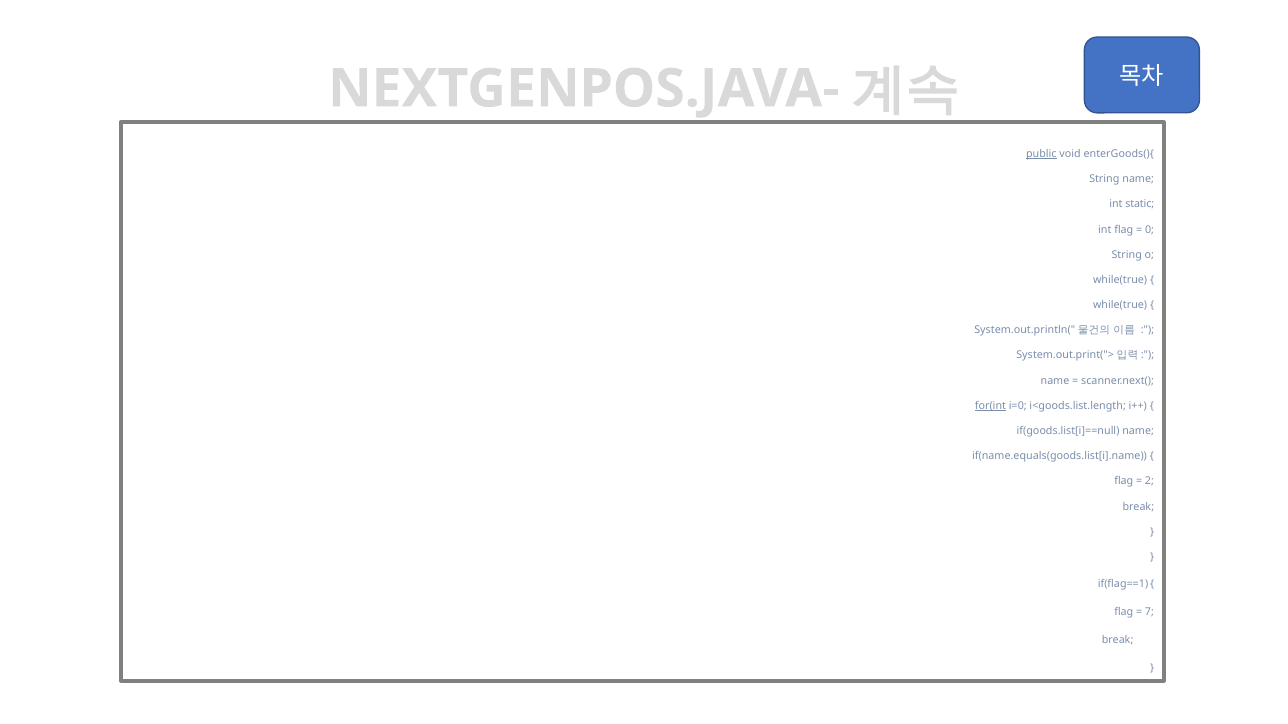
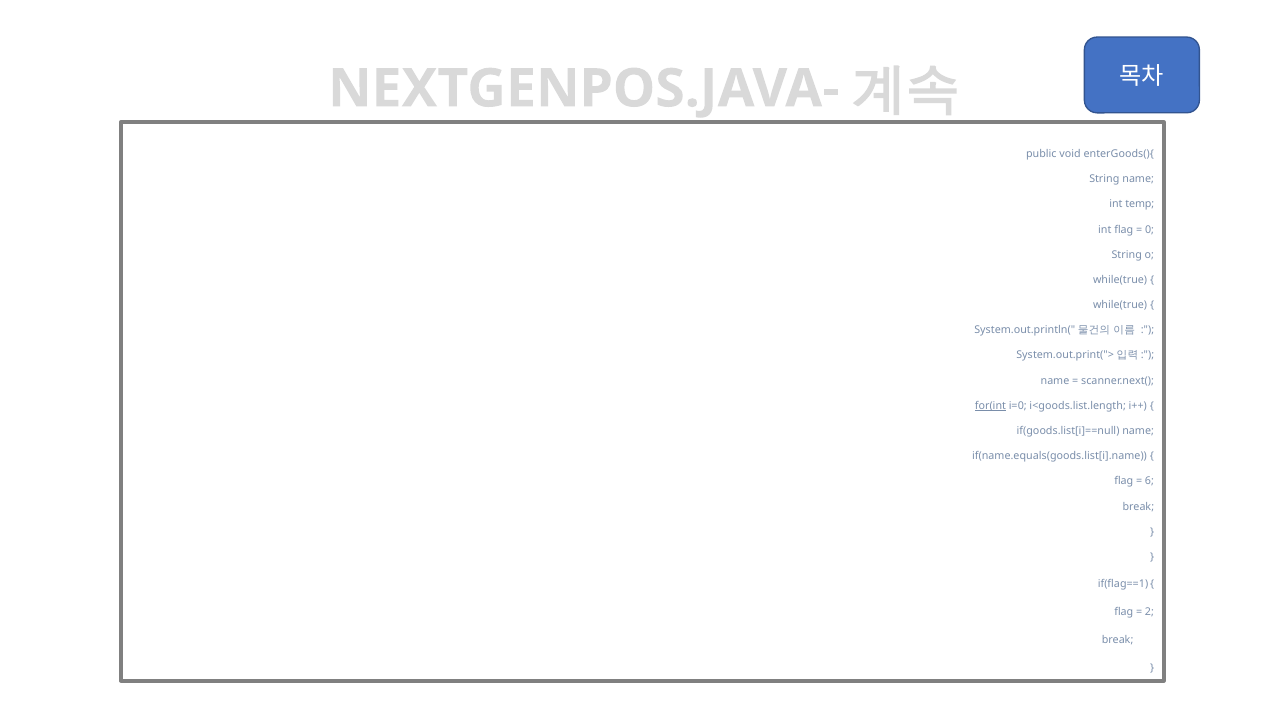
public underline: present -> none (1041, 154)
static: static -> temp (1140, 204)
2: 2 -> 6 (1150, 482)
7: 7 -> 2 (1150, 612)
